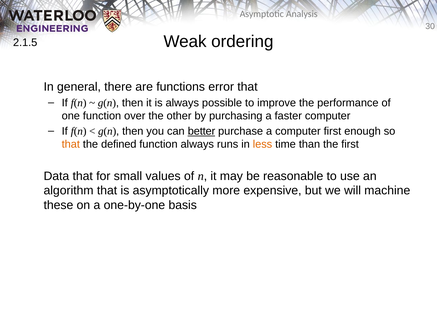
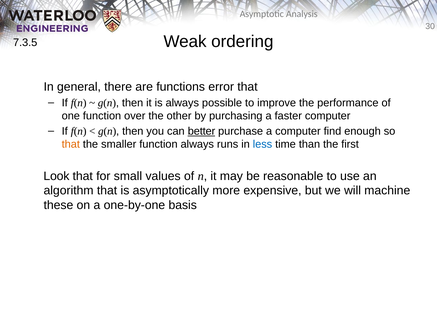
2.1.5: 2.1.5 -> 7.3.5 (25, 43)
computer first: first -> find (332, 131)
defined: defined -> smaller (119, 144)
less colour: orange -> blue (262, 144)
Data: Data -> Look (56, 176)
